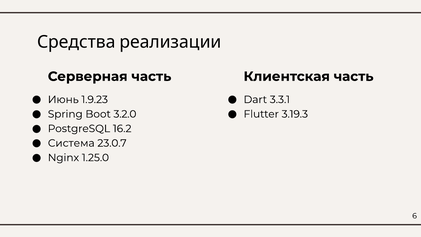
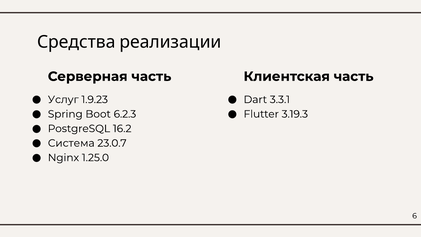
Июнь: Июнь -> Услуг (63, 99)
3.2.0: 3.2.0 -> 6.2.3 (125, 114)
